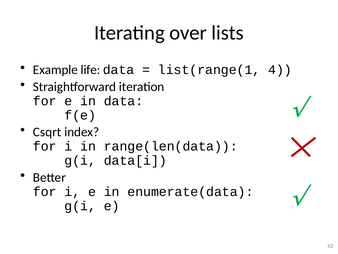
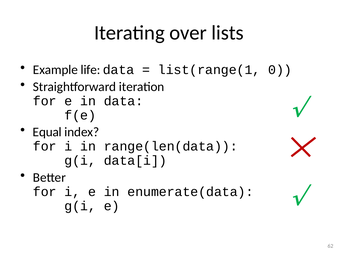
4: 4 -> 0 (280, 70)
Csqrt: Csqrt -> Equal (47, 132)
